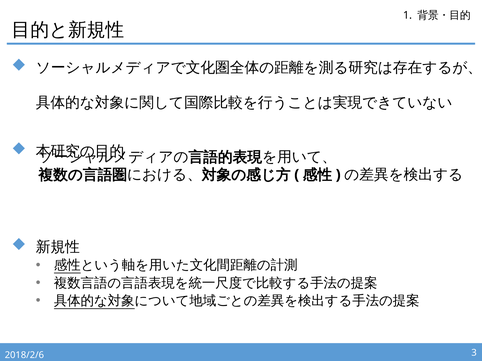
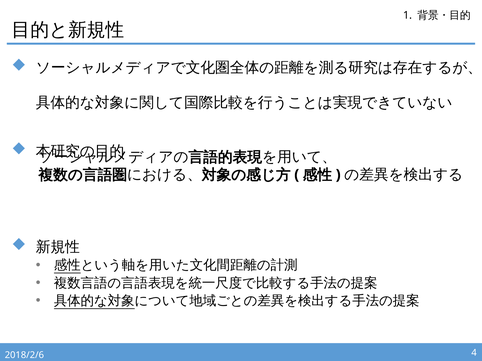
3: 3 -> 4 (474, 353)
